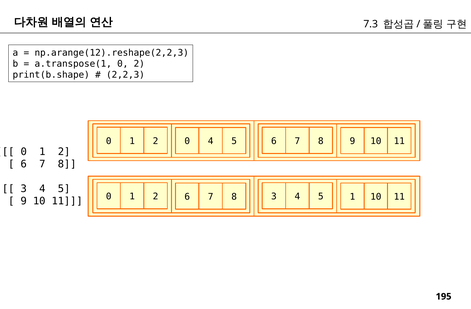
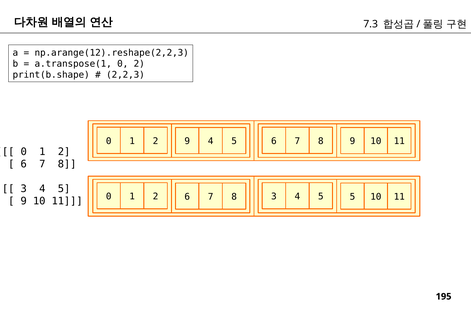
2 0: 0 -> 9 (187, 141)
5 1: 1 -> 5 (352, 197)
